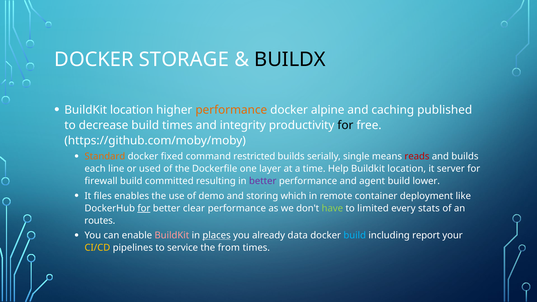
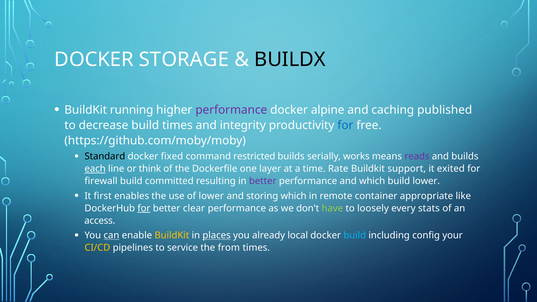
location: location -> running (132, 110)
performance colour: orange -> purple (231, 110)
for colour: black -> blue (345, 125)
Standard colour: orange -> black (105, 157)
single: single -> works (356, 157)
reads colour: red -> purple (417, 157)
each underline: none -> present (95, 169)
used: used -> think (150, 169)
Help: Help -> Rate (338, 169)
location: location -> support (407, 169)
server: server -> exited (451, 169)
and agent: agent -> which (372, 181)
files: files -> first (103, 196)
of demo: demo -> lower (211, 196)
deployment: deployment -> appropriate (427, 196)
limited: limited -> loosely (373, 208)
routes: routes -> access (100, 221)
can underline: none -> present (111, 235)
BuildKit colour: pink -> yellow (172, 235)
data: data -> local (298, 235)
report: report -> config (426, 235)
